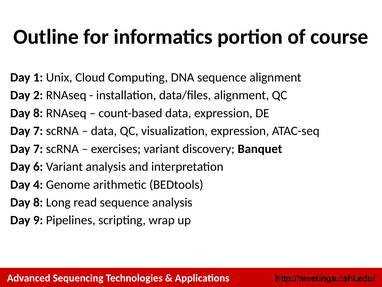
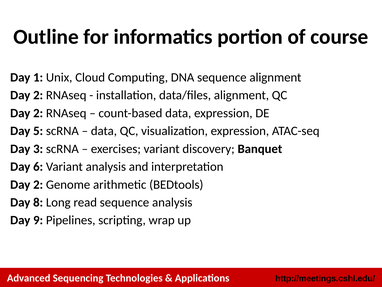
8: 8 -> 2 (38, 113)
7: 7 -> 5 (38, 131)
7: 7 -> 3 (38, 149)
4: 4 -> 2 (38, 184)
